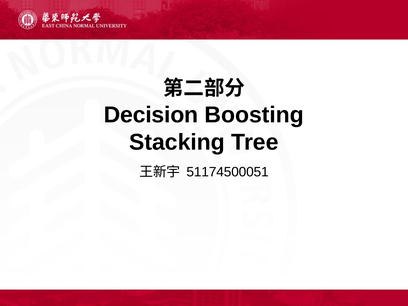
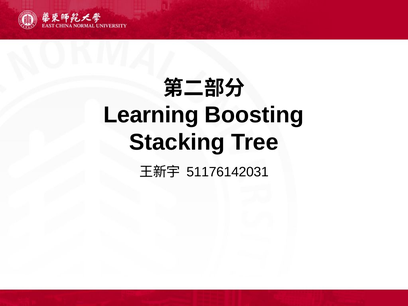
Decision: Decision -> Learning (151, 115)
51174500051: 51174500051 -> 51176142031 (228, 172)
